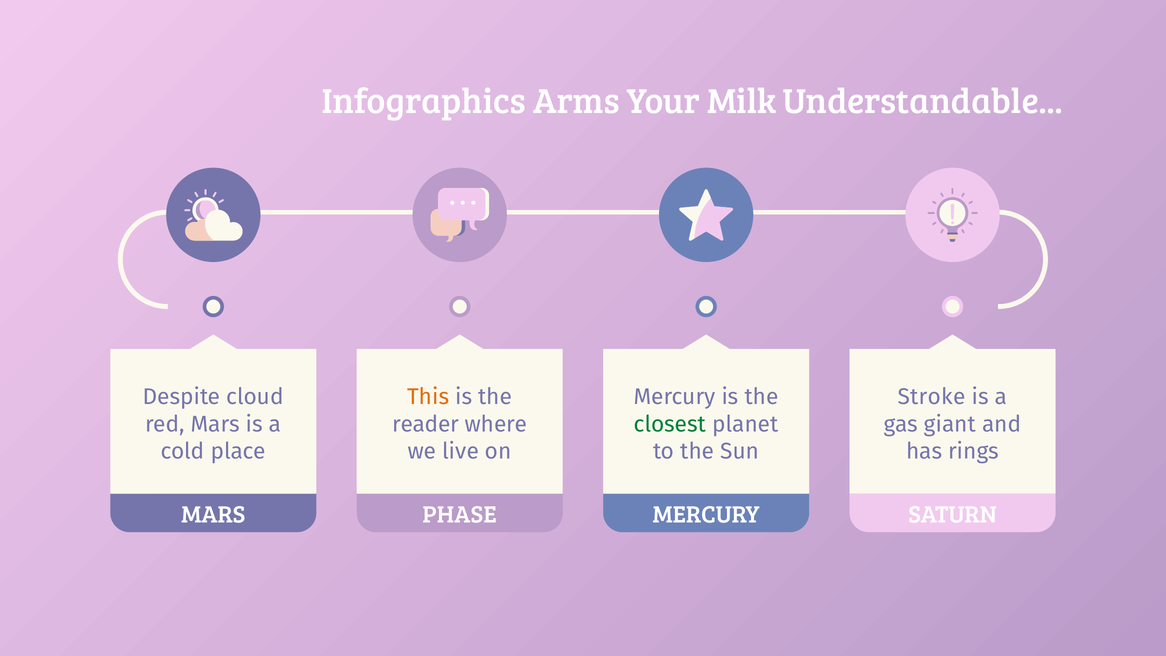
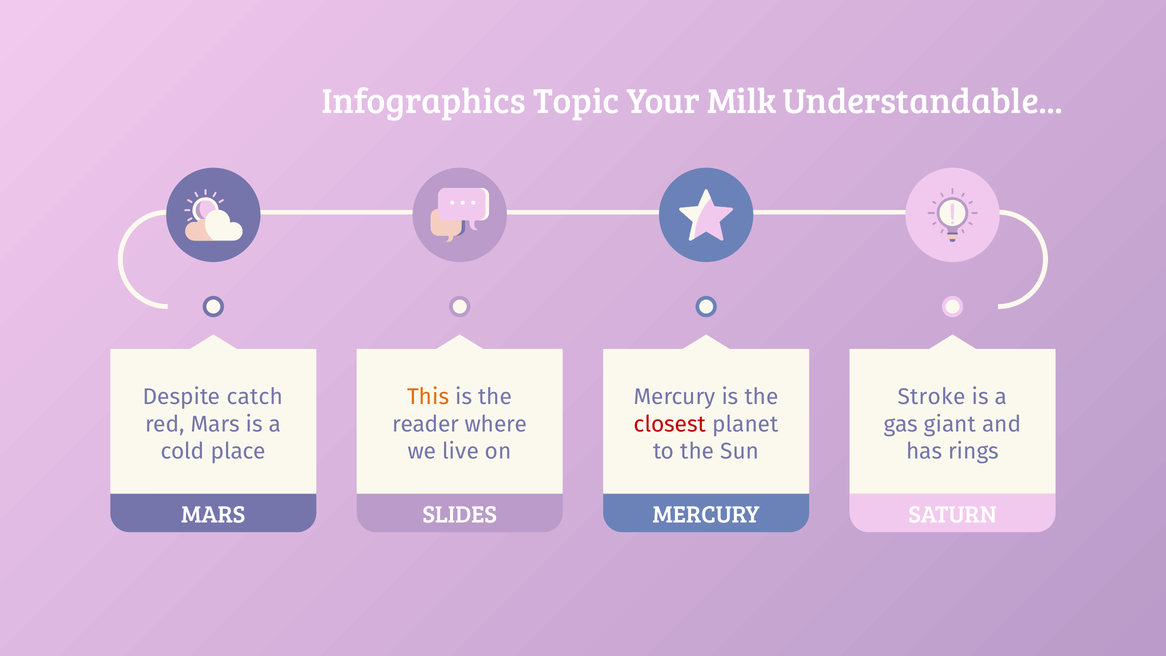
Arms: Arms -> Topic (576, 102)
cloud: cloud -> catch (255, 397)
closest colour: green -> red (670, 424)
PHASE: PHASE -> SLIDES (460, 514)
